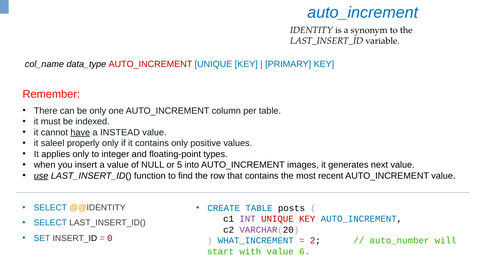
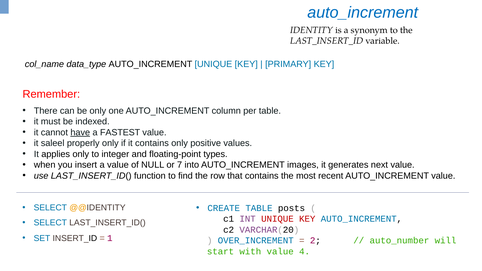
AUTO_INCREMENT colour: red -> black (150, 64)
INSTEAD: INSTEAD -> FASTEST (120, 132)
5: 5 -> 7 (180, 165)
use underline: present -> none (41, 176)
0: 0 -> 1 (110, 238)
WHAT_INCREMENT: WHAT_INCREMENT -> OVER_INCREMENT (256, 241)
6: 6 -> 4 (305, 252)
